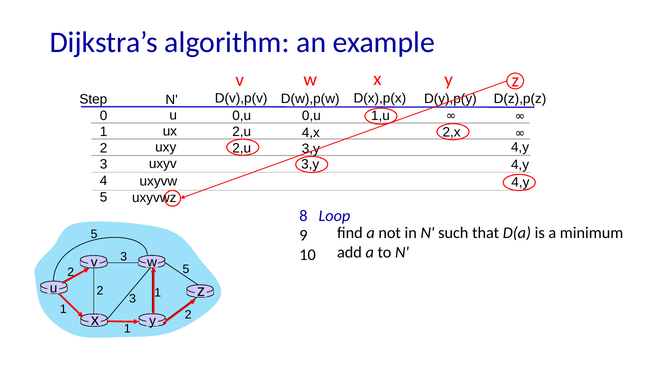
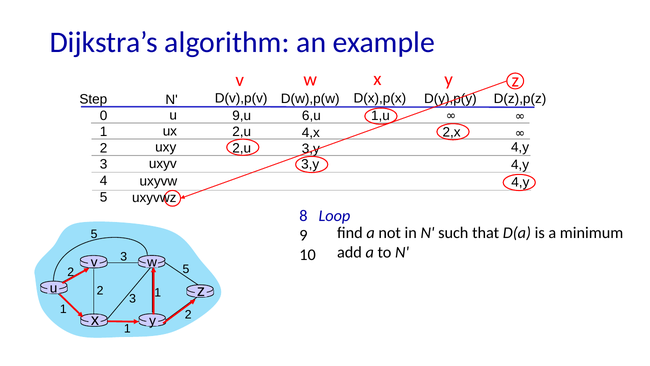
0,u: 0,u -> 6,u (311, 116)
0,u: 0,u -> 9,u (242, 116)
